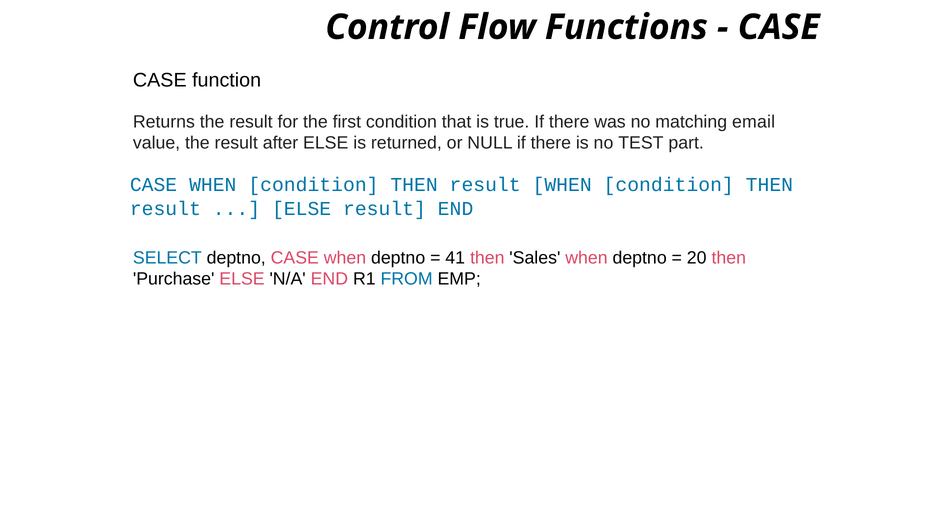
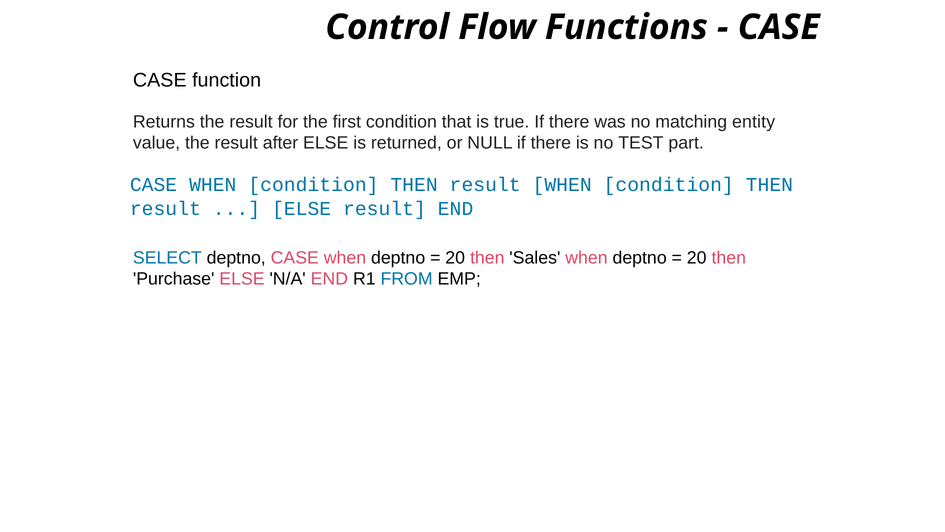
email: email -> entity (754, 122)
41: 41 -> 20 (455, 258)
